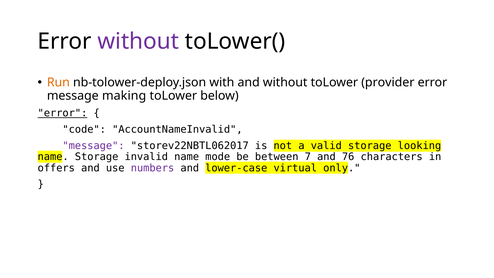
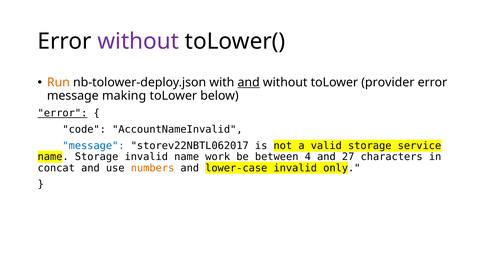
and underline: none -> present (249, 82)
message colour: purple -> blue (94, 146)
looking: looking -> service (419, 146)
mode: mode -> work (218, 157)
7: 7 -> 4 (308, 157)
76: 76 -> 27 (348, 157)
offers: offers -> concat (56, 168)
numbers colour: purple -> orange (153, 168)
lower-case virtual: virtual -> invalid (295, 168)
